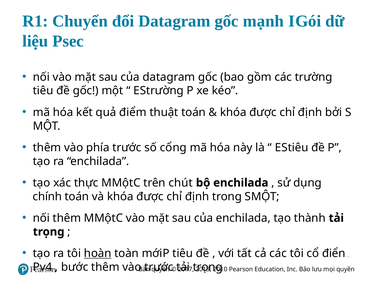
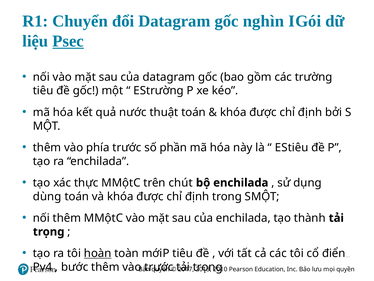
mạnh: mạnh -> nghìn (263, 21)
Psec underline: none -> present (68, 41)
điểm: điểm -> nước (133, 112)
cổng: cổng -> phần (173, 147)
chính: chính -> dùng (47, 196)
